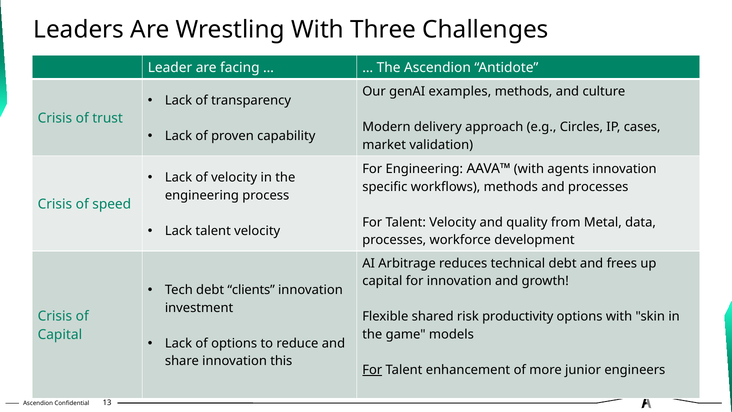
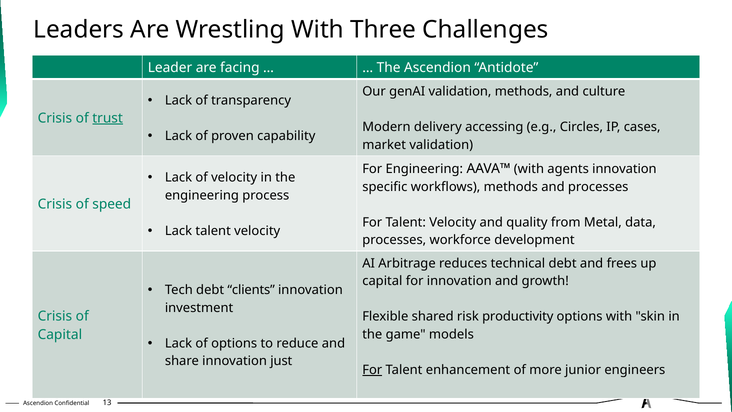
genAI examples: examples -> validation (460, 92)
trust underline: none -> present (108, 118)
approach: approach -> accessing (494, 127)
this: this -> just (281, 361)
